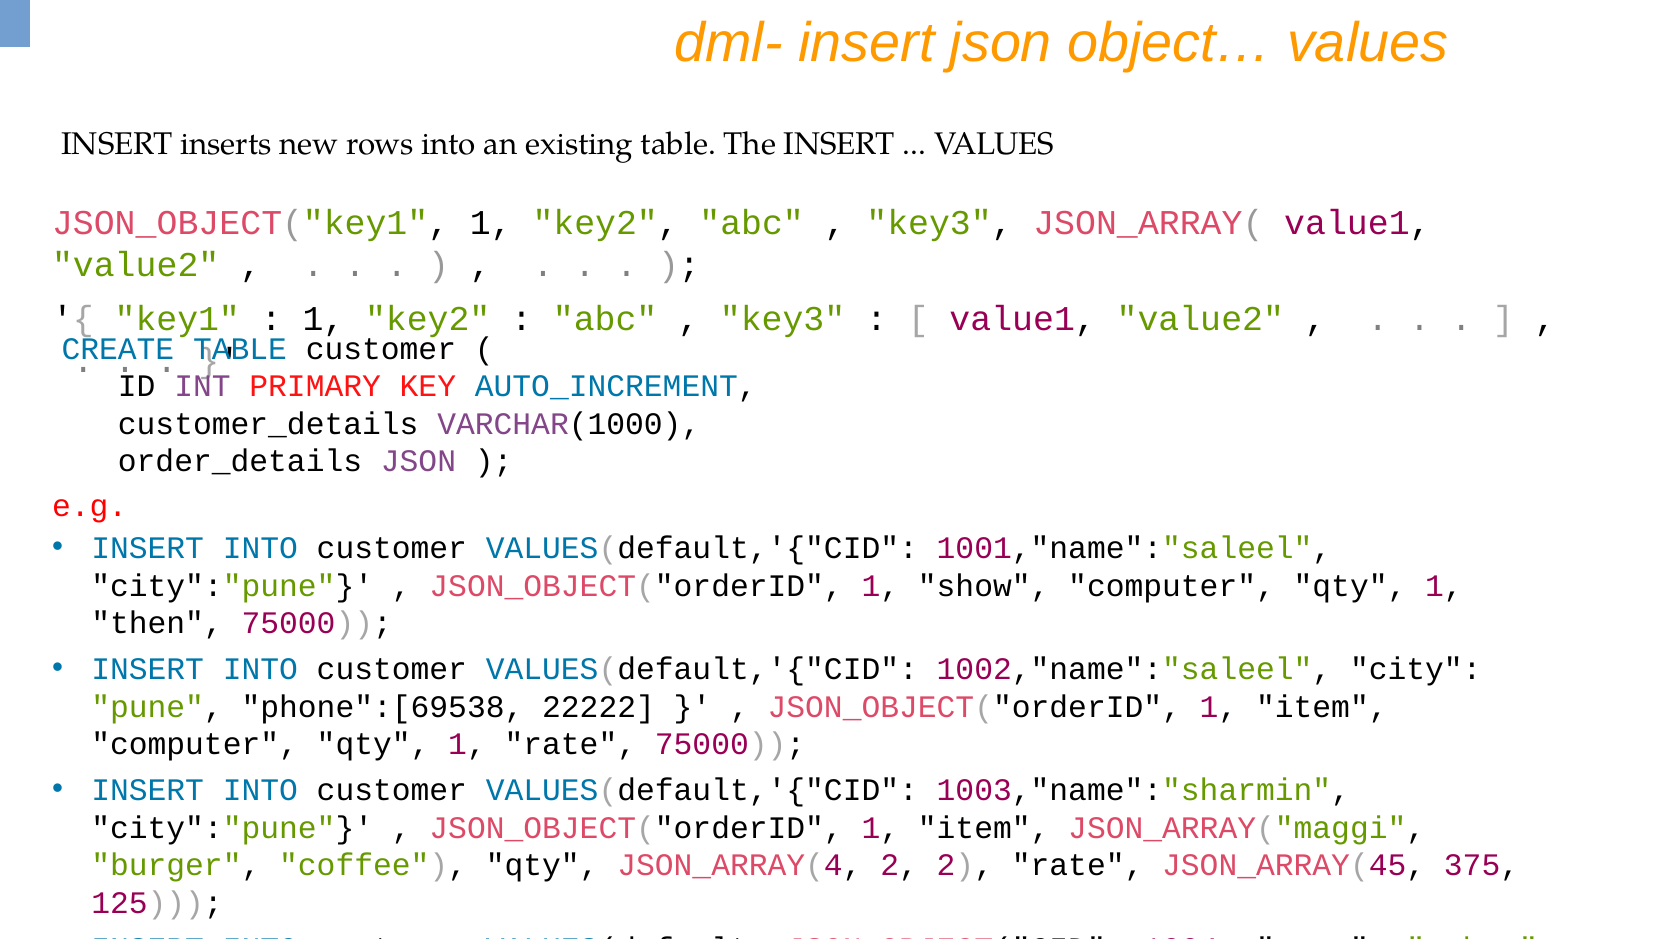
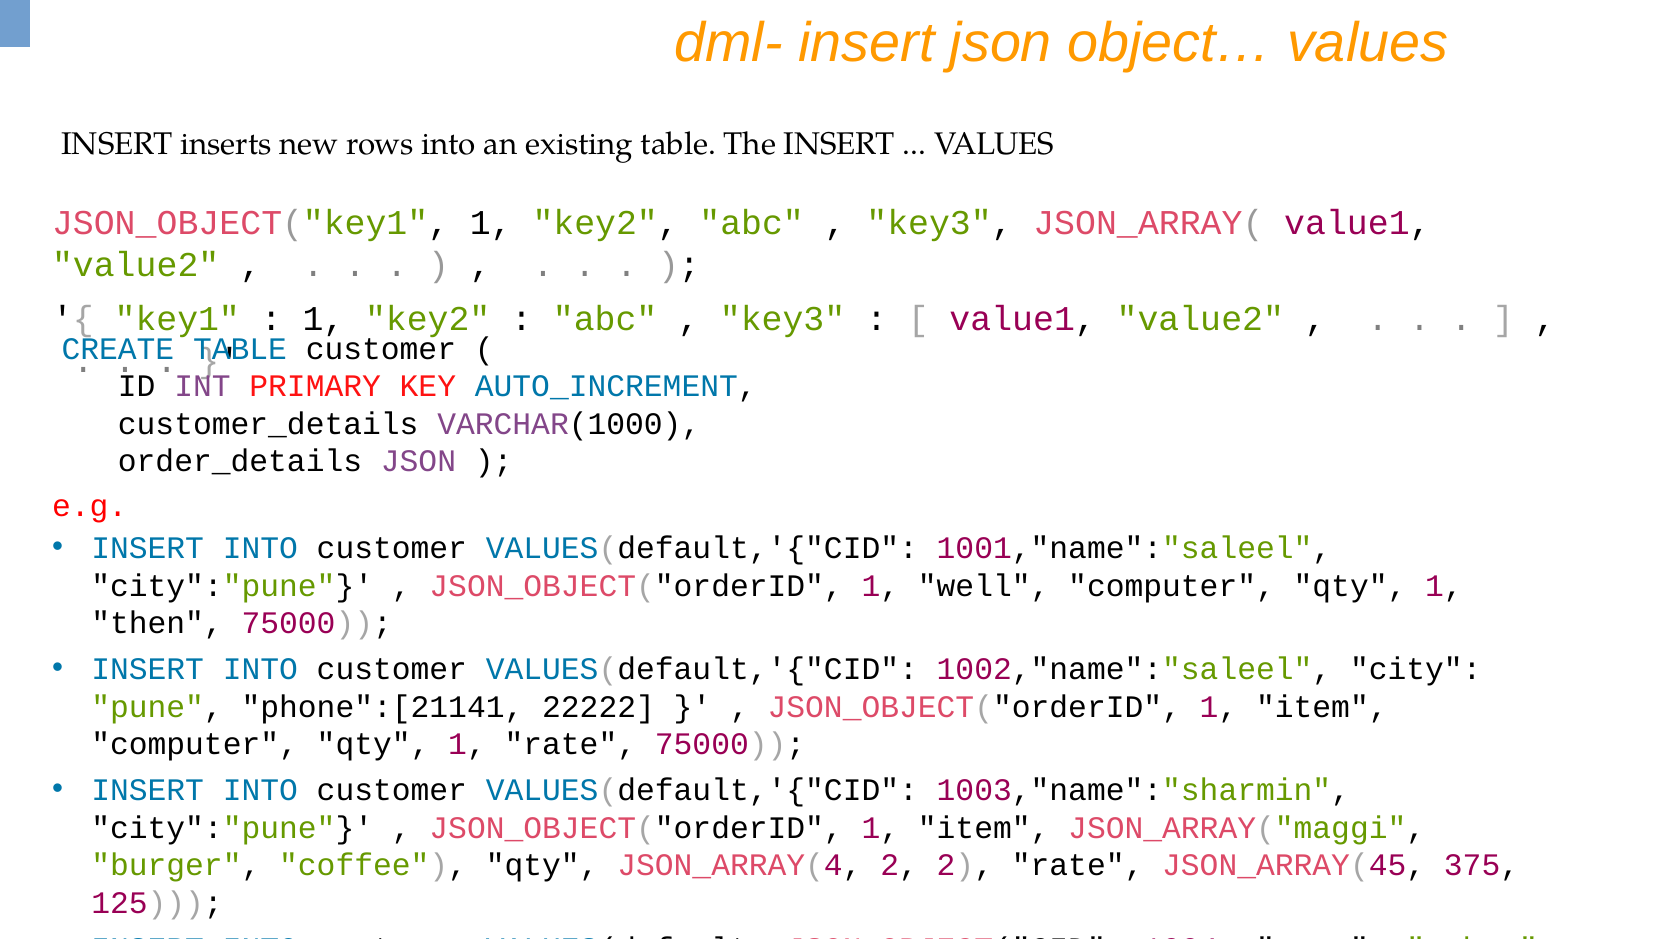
show: show -> well (984, 586)
phone":[69538: phone":[69538 -> phone":[21141 (382, 707)
